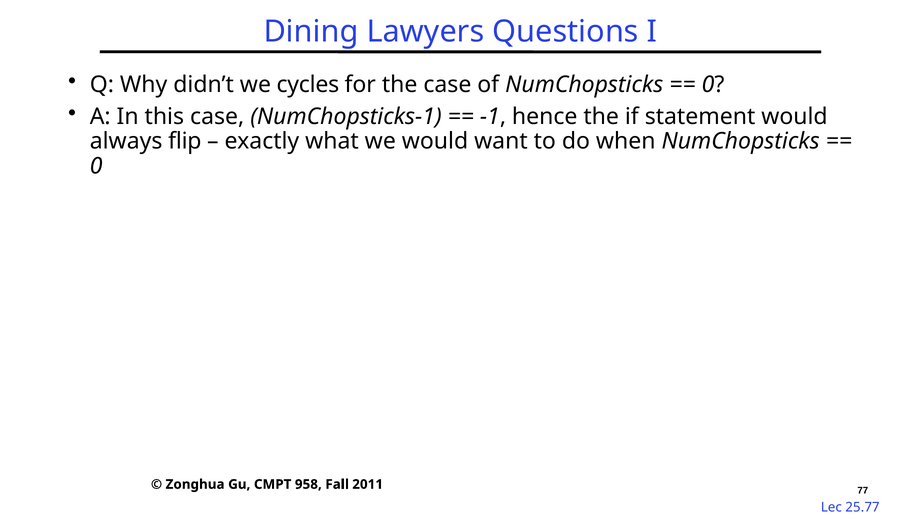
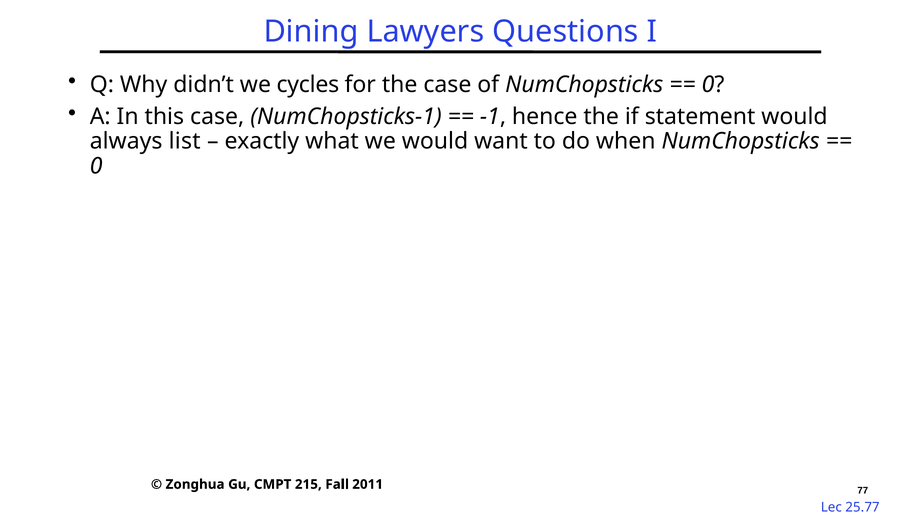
flip: flip -> list (185, 141)
958: 958 -> 215 (308, 484)
